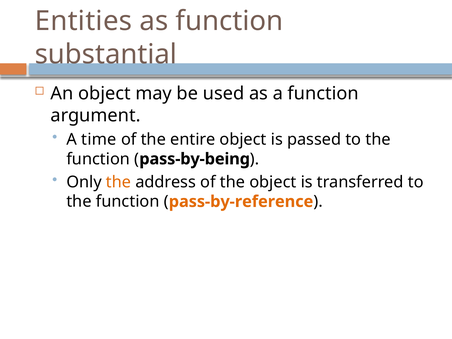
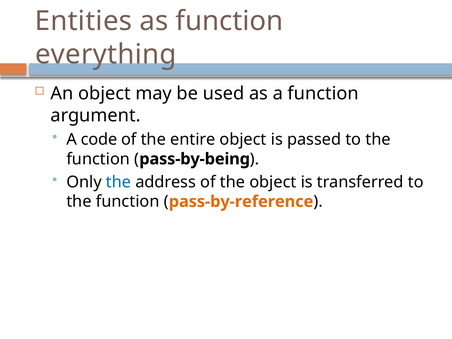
substantial: substantial -> everything (106, 54)
time: time -> code (99, 139)
the colour: orange -> blue (119, 182)
